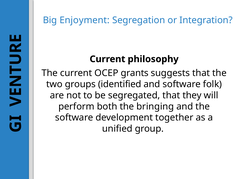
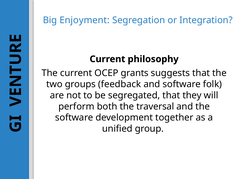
identified: identified -> feedback (120, 84)
bringing: bringing -> traversal (155, 107)
